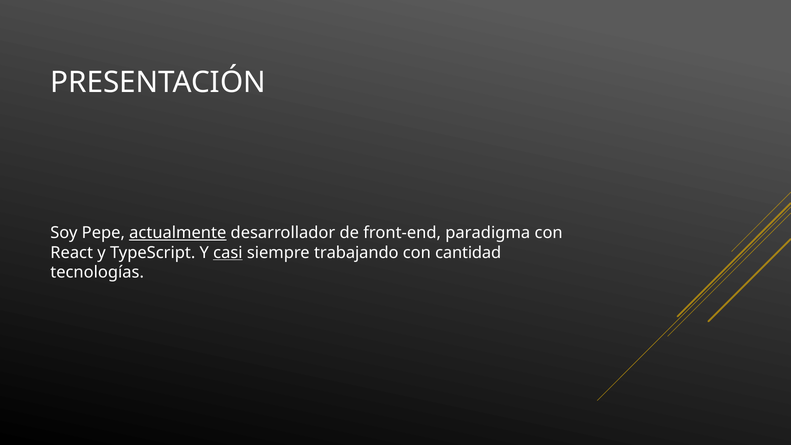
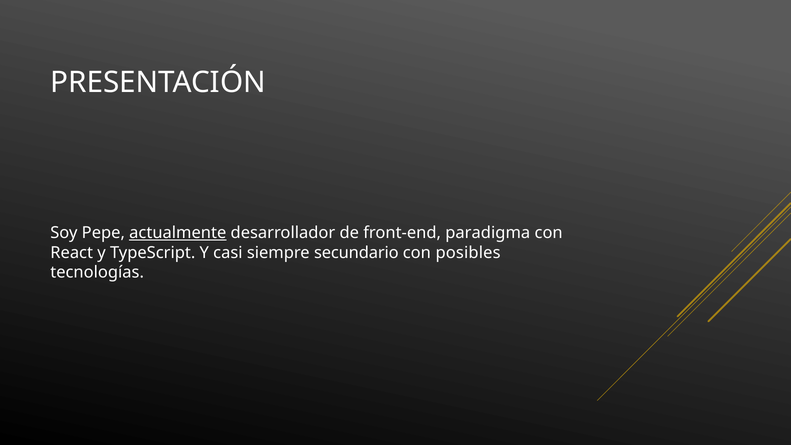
casi underline: present -> none (228, 253)
trabajando: trabajando -> secundario (356, 253)
cantidad: cantidad -> posibles (468, 253)
